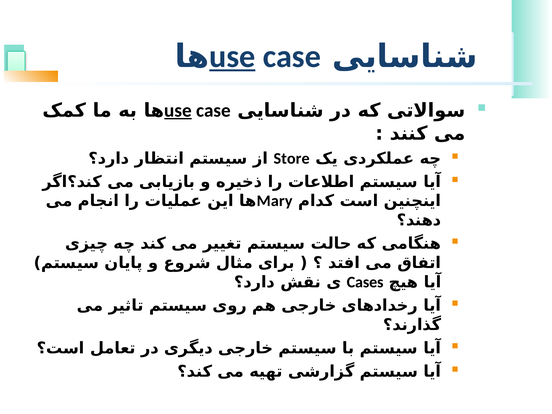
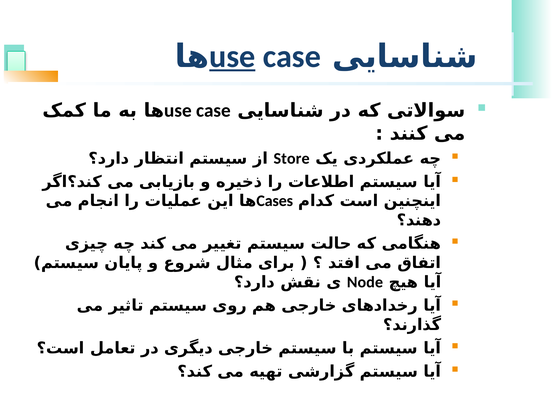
use underline: present -> none (178, 110)
Mary: Mary -> Cases (275, 201)
Cases: Cases -> Node (365, 282)
